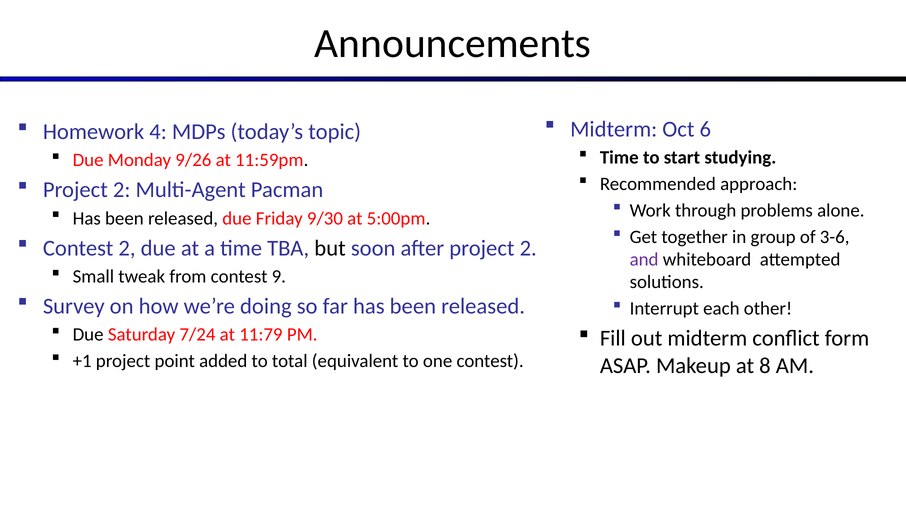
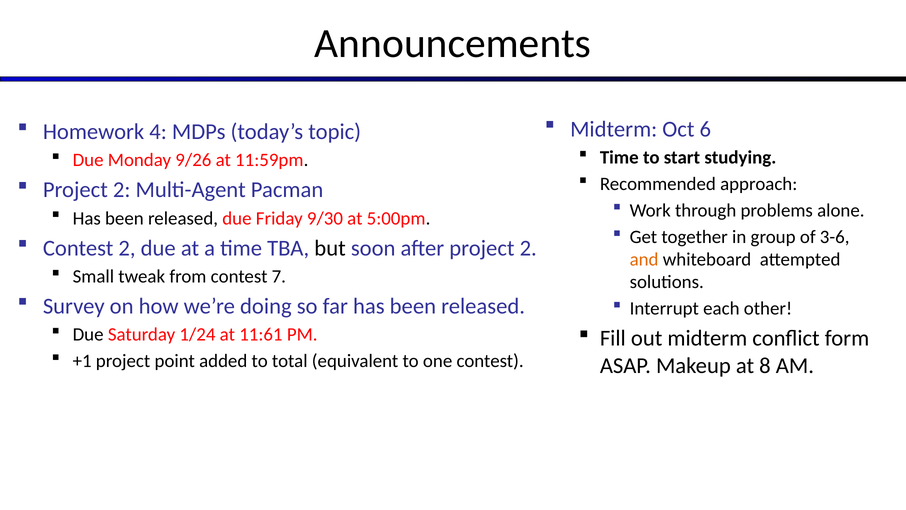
and colour: purple -> orange (644, 259)
9: 9 -> 7 (279, 276)
7/24: 7/24 -> 1/24 (197, 334)
11:79: 11:79 -> 11:61 (261, 334)
